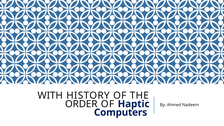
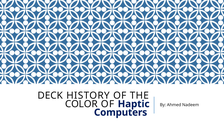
WITH: WITH -> DECK (50, 96)
ORDER: ORDER -> COLOR (81, 104)
